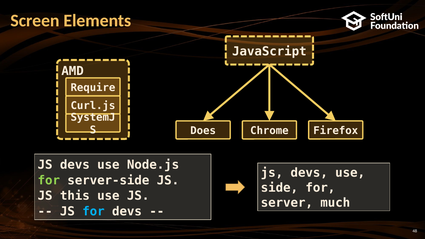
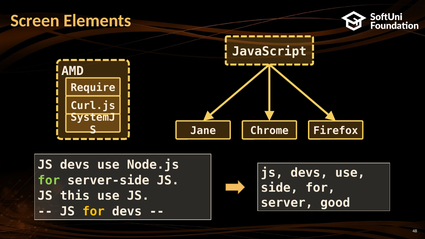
Does: Does -> Jane (203, 131)
much: much -> good (335, 203)
for colour: light blue -> yellow (93, 212)
